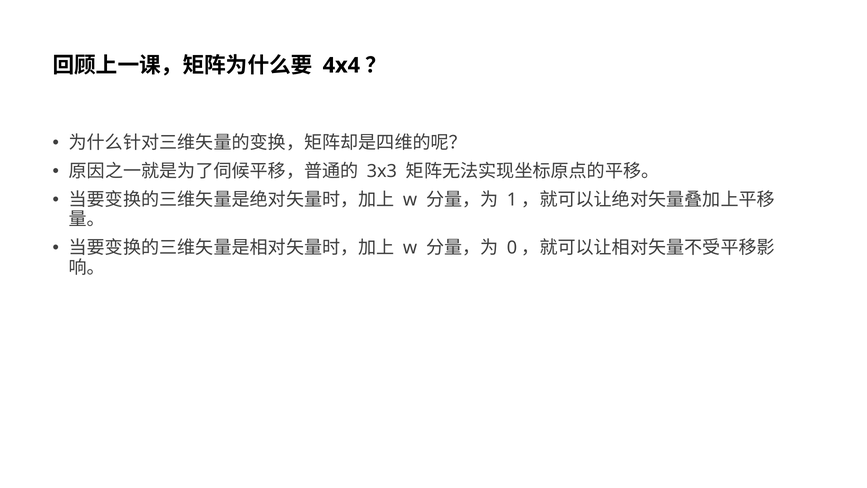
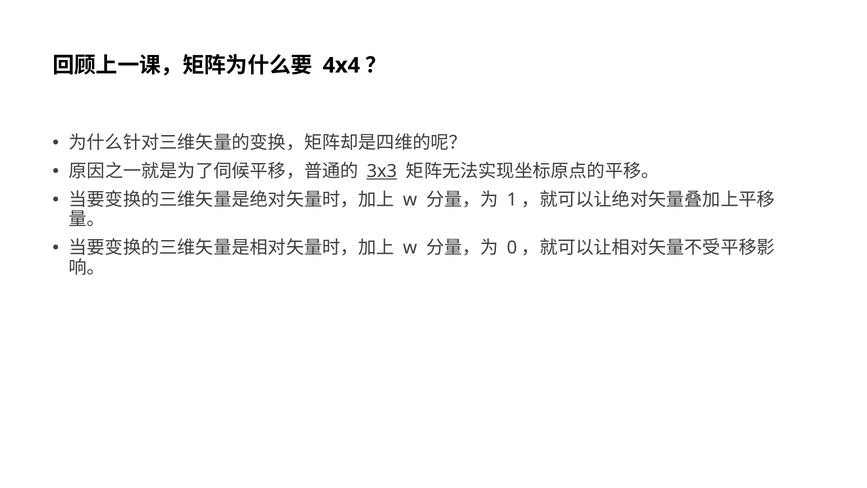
3x3 underline: none -> present (382, 171)
